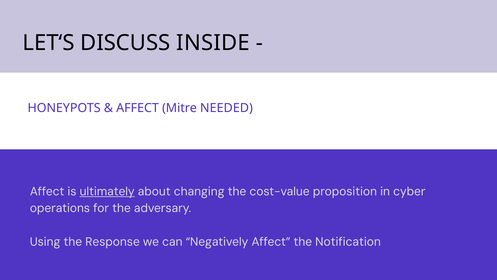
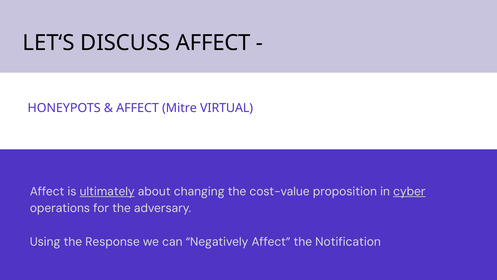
DISCUSS INSIDE: INSIDE -> AFFECT (213, 43)
NEEDED: NEEDED -> VIRTUAL (227, 108)
cyber underline: none -> present (409, 191)
